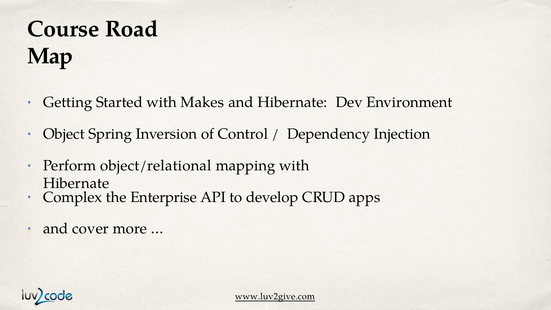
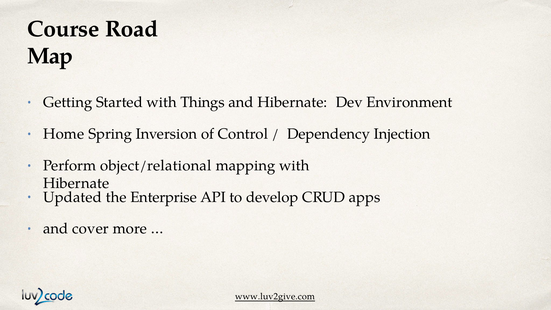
Makes: Makes -> Things (202, 102)
Object: Object -> Home (64, 134)
Complex: Complex -> Updated (73, 197)
